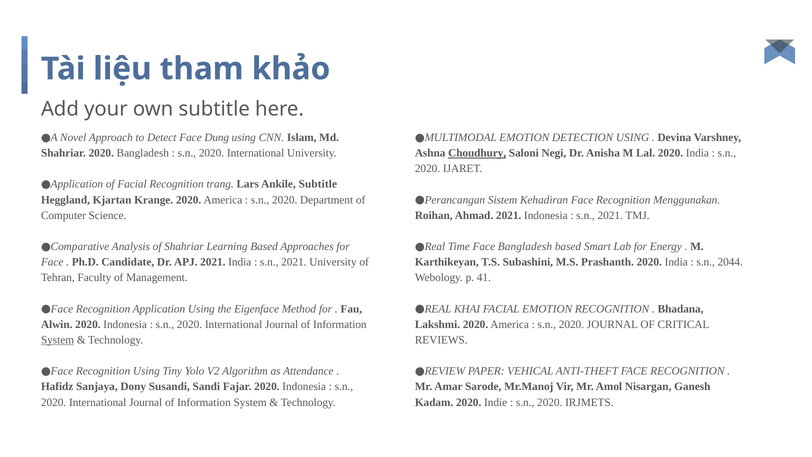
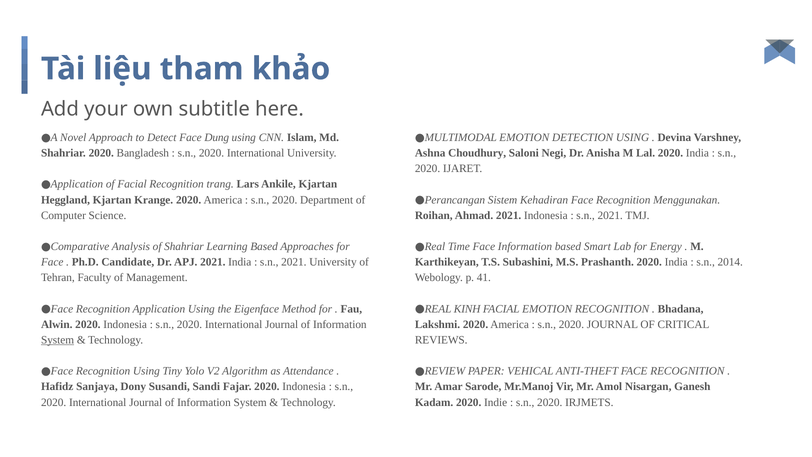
Choudhury underline: present -> none (477, 153)
Ankile Subtitle: Subtitle -> Kjartan (318, 184)
Face Bangladesh: Bangladesh -> Information (525, 246)
2044: 2044 -> 2014 (730, 262)
KHAI: KHAI -> KINH (467, 309)
